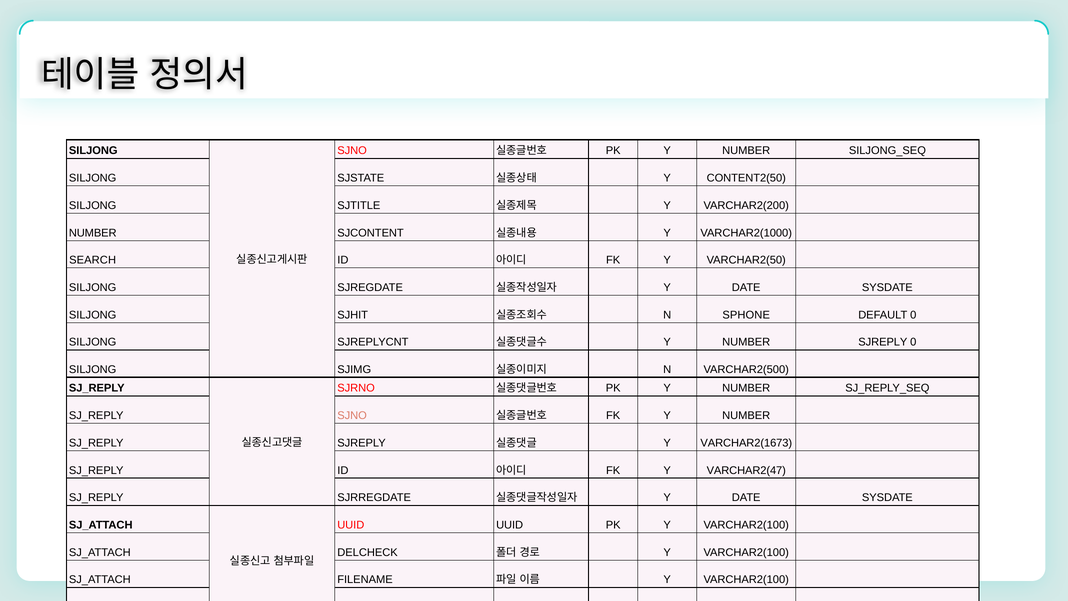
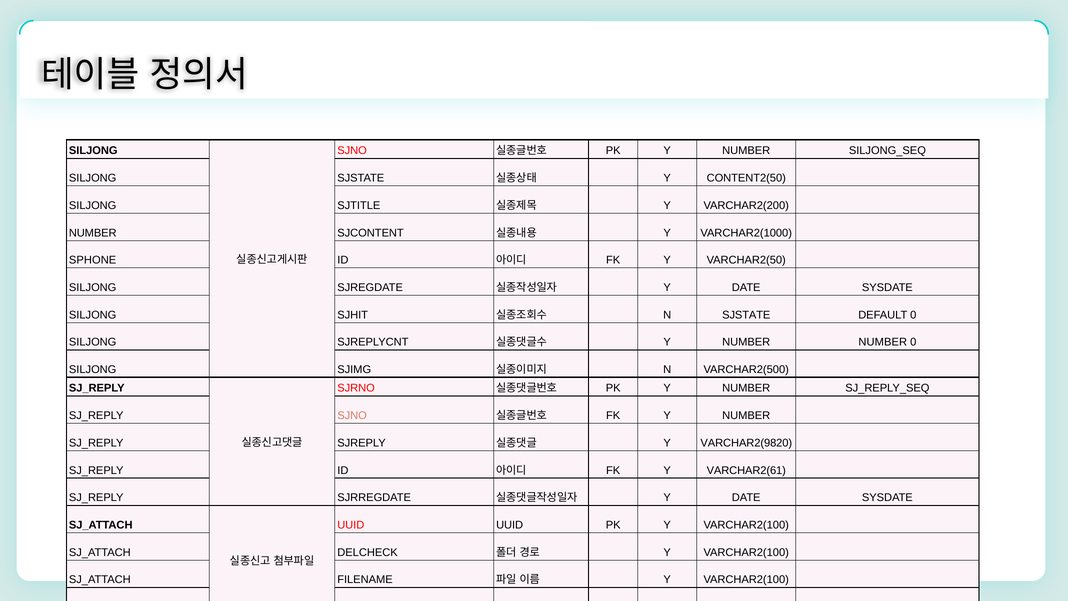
SEARCH: SEARCH -> SPHONE (93, 260)
N SPHONE: SPHONE -> SJSTATE (746, 315)
NUMBER SJREPLY: SJREPLY -> NUMBER (883, 342)
VARCHAR2(1673: VARCHAR2(1673 -> VARCHAR2(9820 (746, 443)
VARCHAR2(47: VARCHAR2(47 -> VARCHAR2(61 (746, 470)
